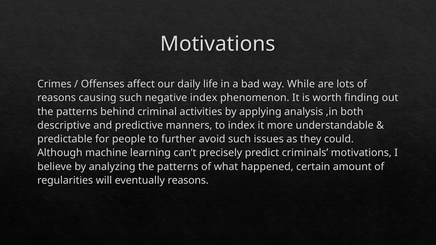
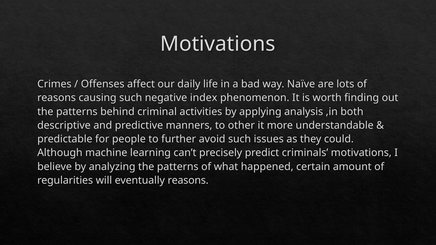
While: While -> Naïve (301, 84)
to index: index -> other (241, 125)
